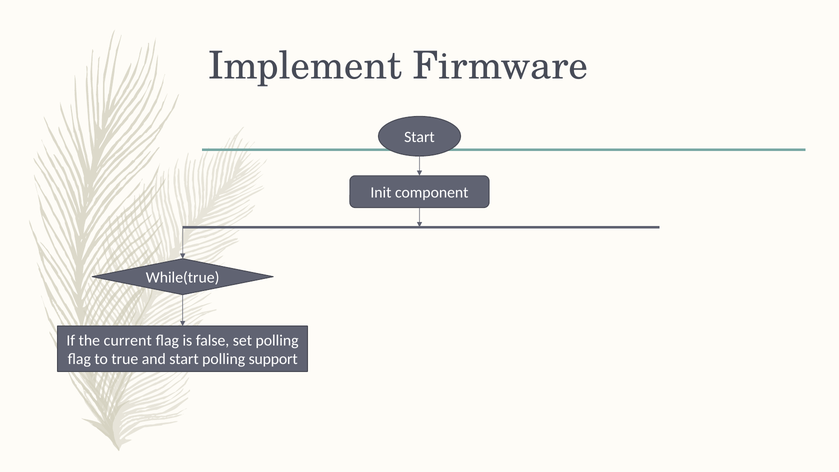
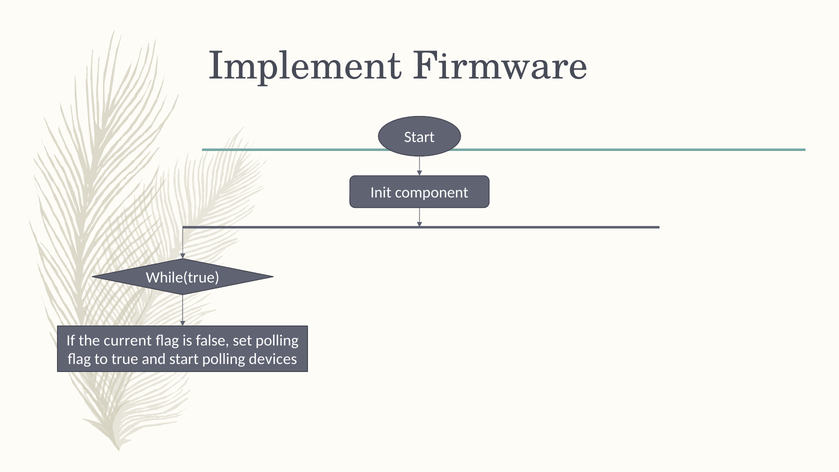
support: support -> devices (273, 359)
